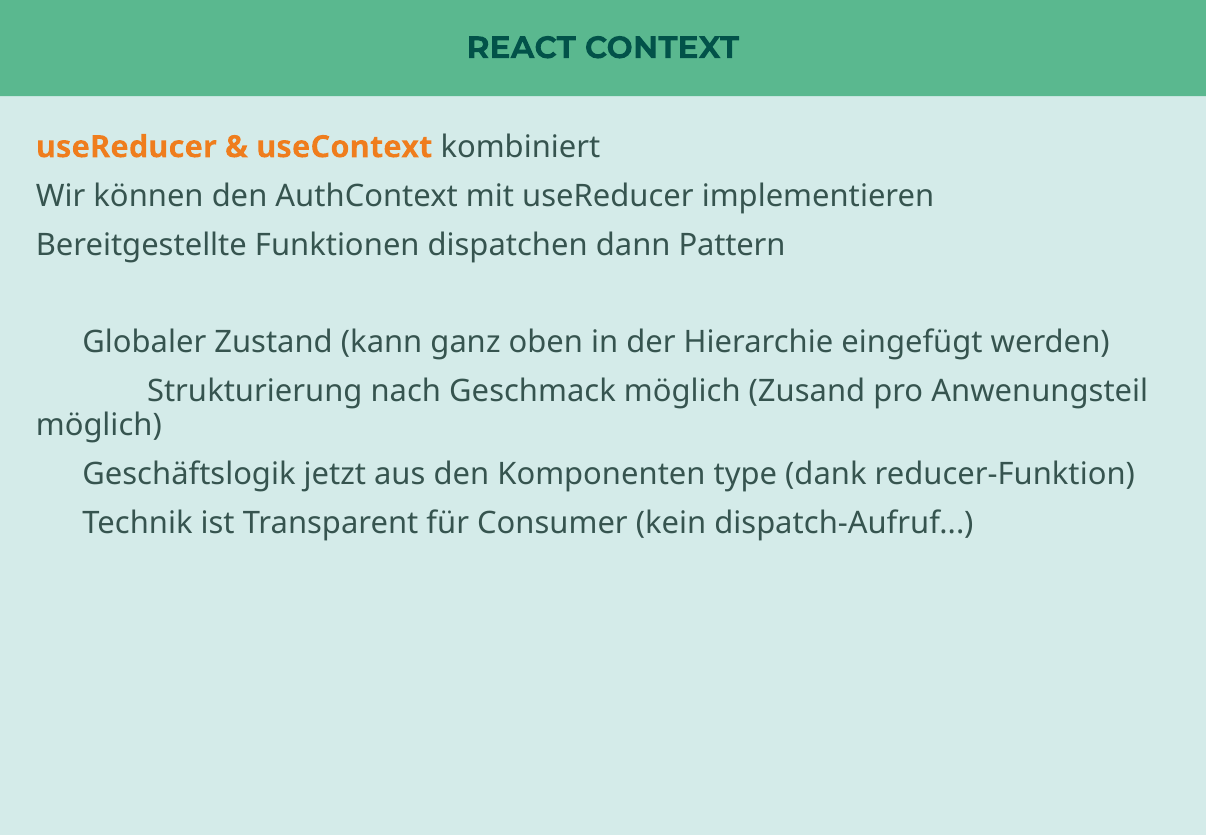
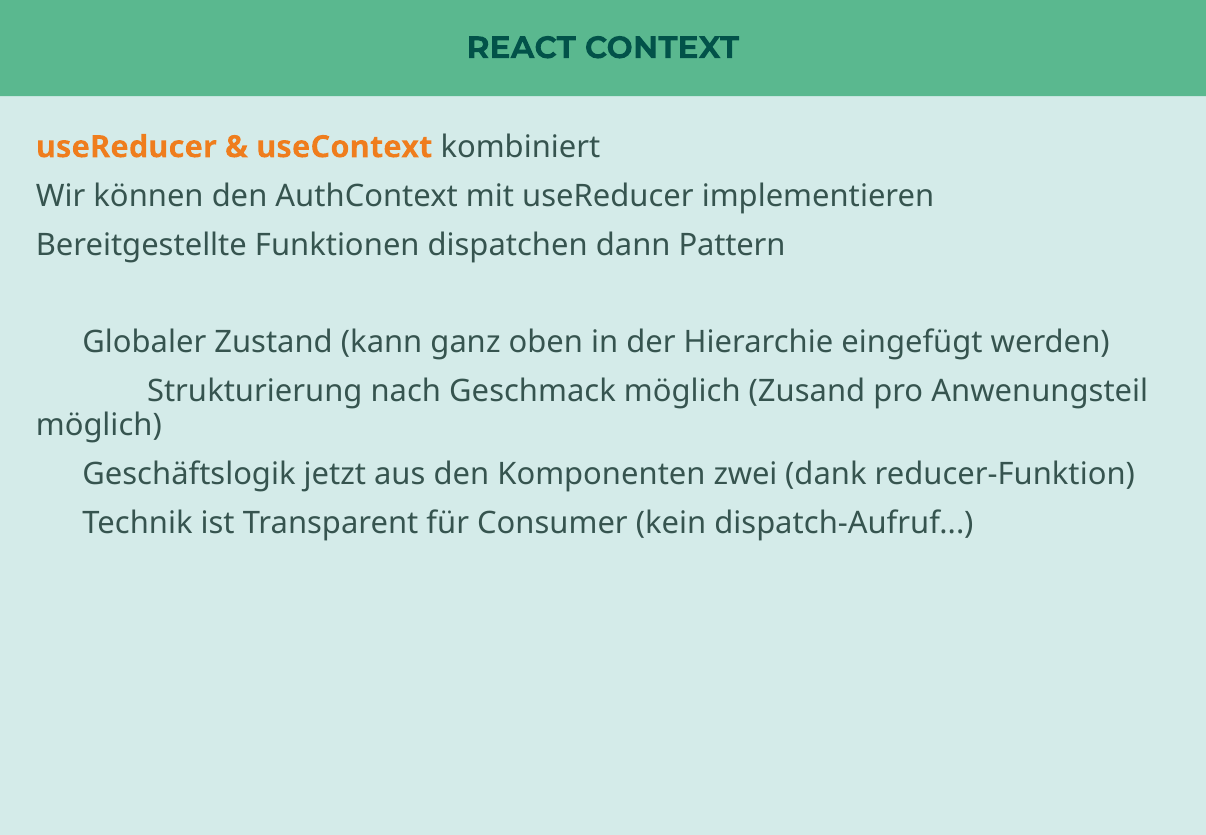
type: type -> zwei (745, 474)
